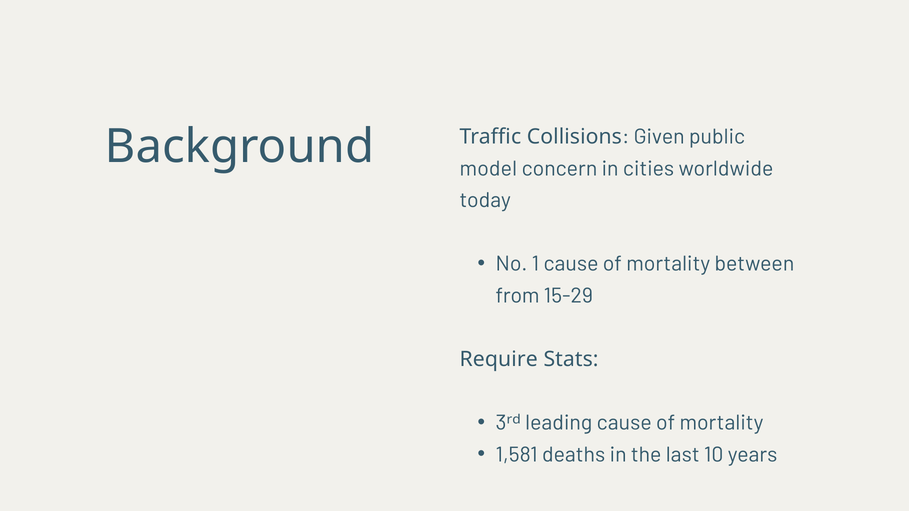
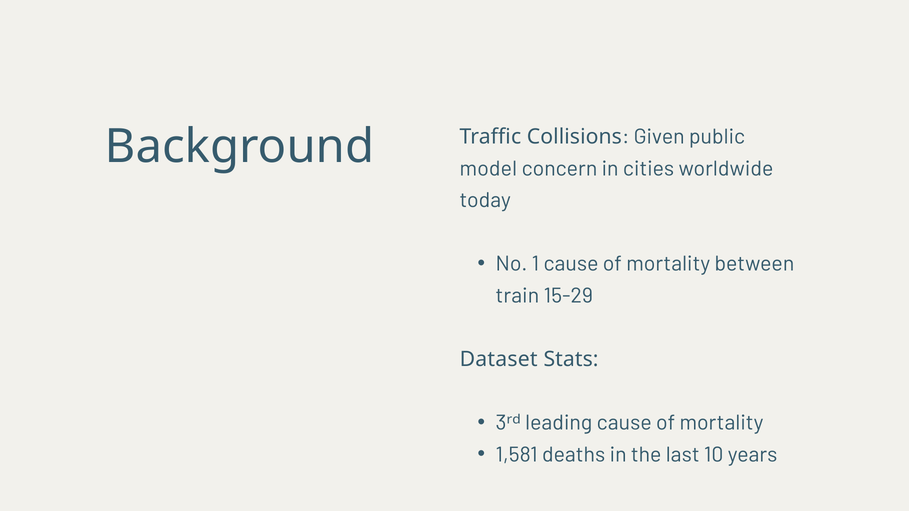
from: from -> train (517, 296)
Require: Require -> Dataset (499, 360)
